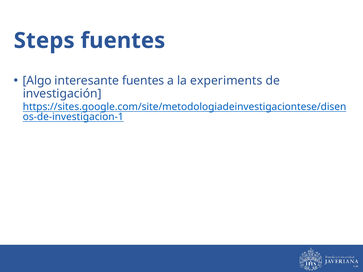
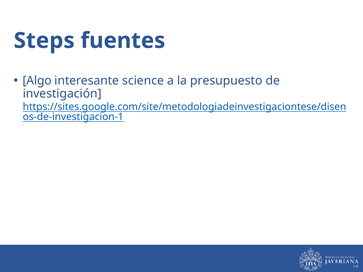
interesante fuentes: fuentes -> science (143, 81)
experiments: experiments -> presupuesto (226, 81)
